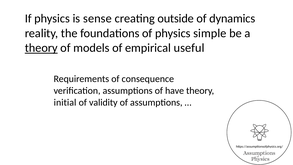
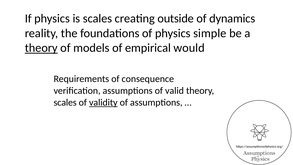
is sense: sense -> scales (98, 19)
useful: useful -> would (189, 48)
have: have -> valid (174, 91)
initial: initial -> scales (65, 102)
validity underline: none -> present (103, 102)
